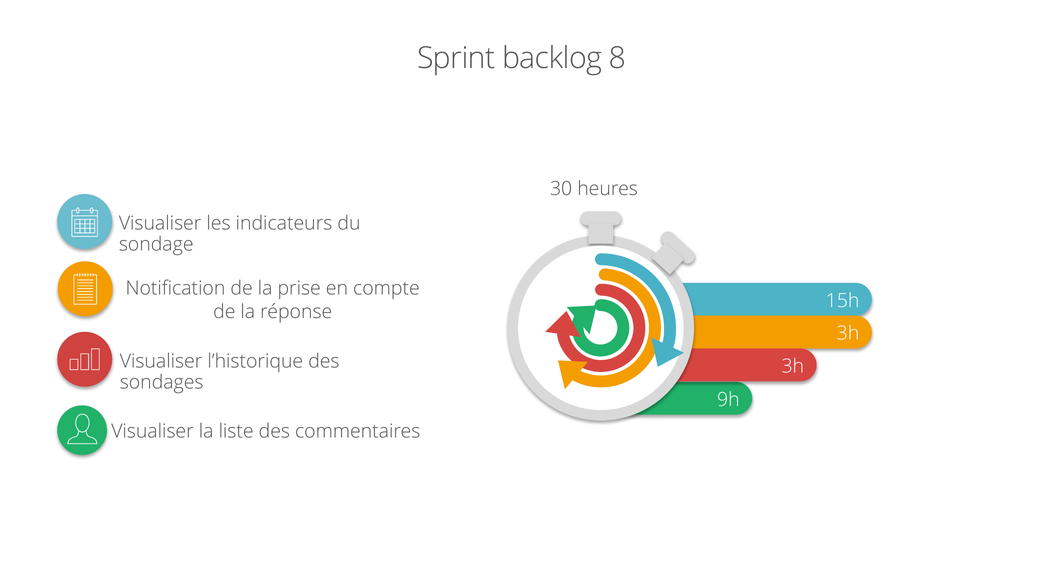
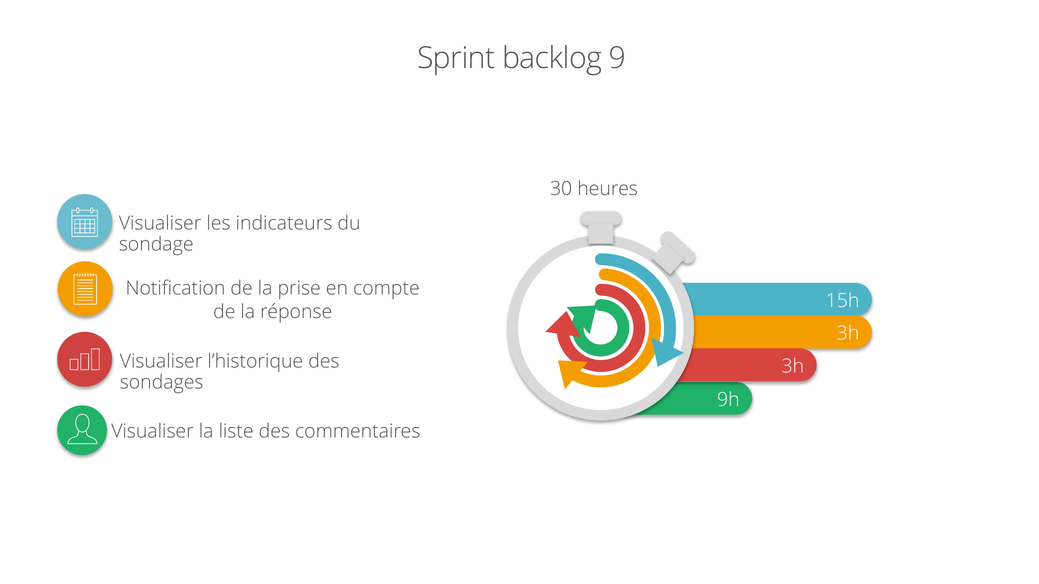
8: 8 -> 9 (617, 58)
